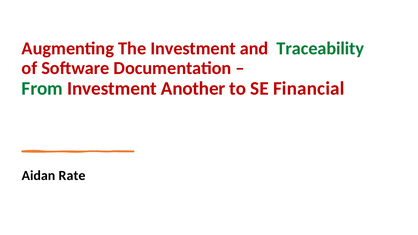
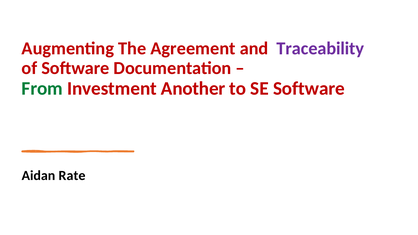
The Investment: Investment -> Agreement (193, 48)
Traceability colour: green -> purple (320, 48)
SE Financial: Financial -> Software (309, 88)
